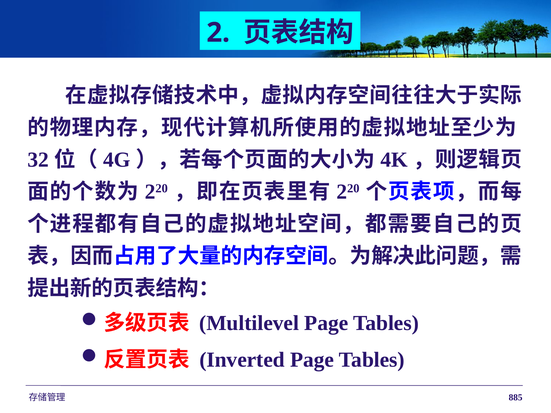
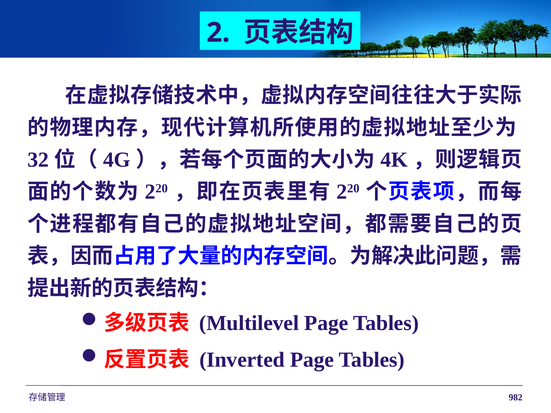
885: 885 -> 982 (516, 398)
